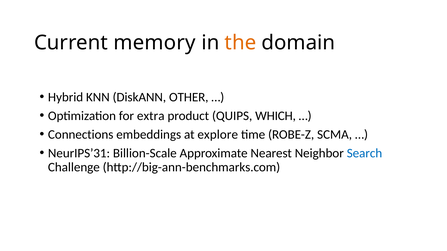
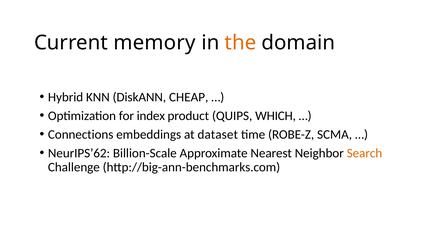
OTHER: OTHER -> CHEAP (189, 97)
extra: extra -> index (151, 116)
explore: explore -> dataset (218, 135)
NeurIPS’31: NeurIPS’31 -> NeurIPS’62 (79, 153)
Search colour: blue -> orange (364, 153)
